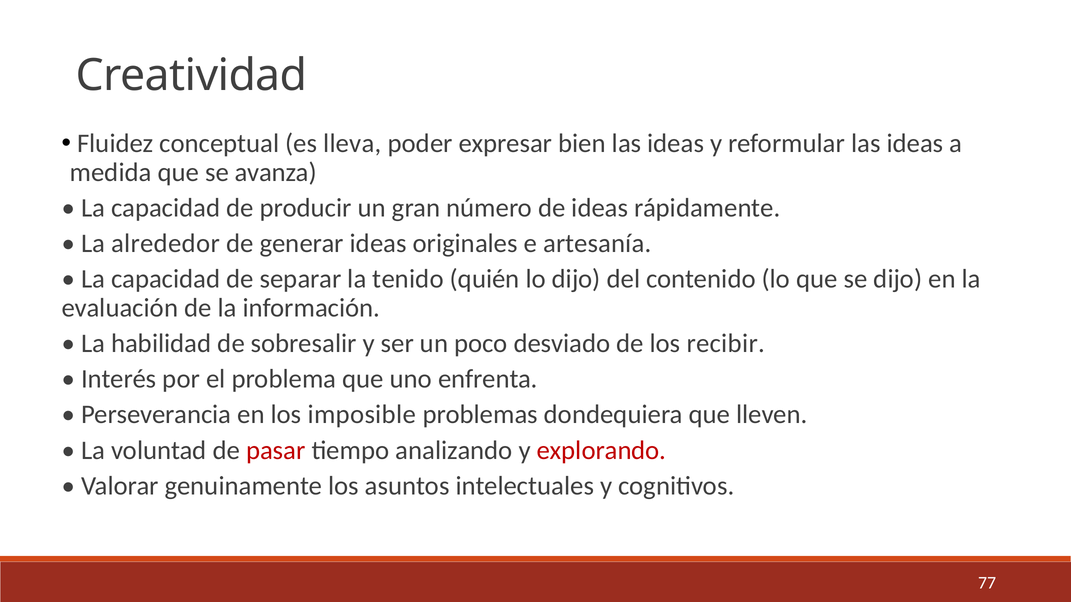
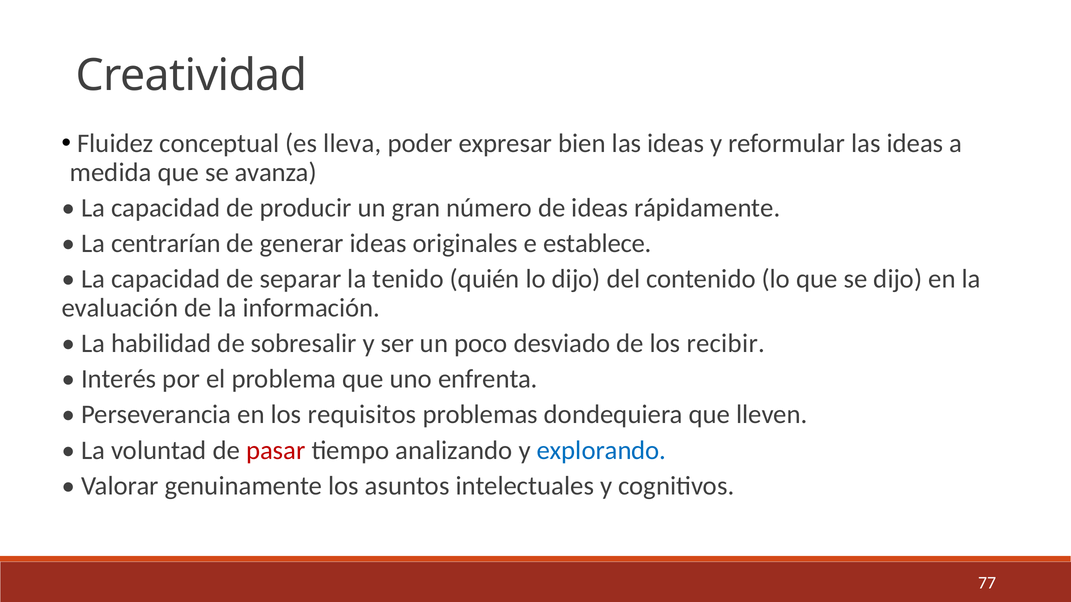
alrededor: alrededor -> centrarían (166, 244)
artesanía: artesanía -> establece (597, 244)
imposible: imposible -> requisitos (362, 415)
explorando colour: red -> blue (601, 451)
